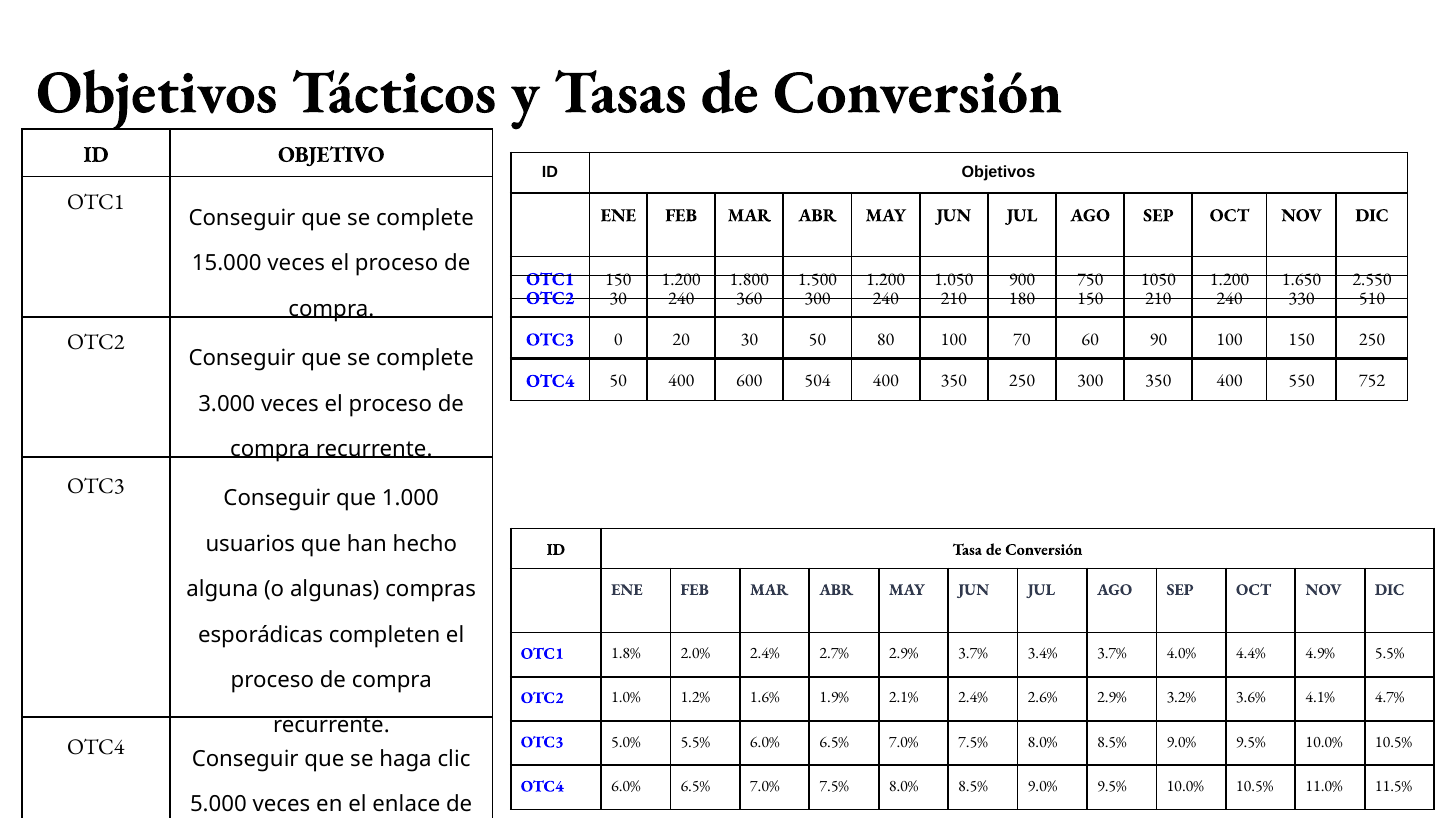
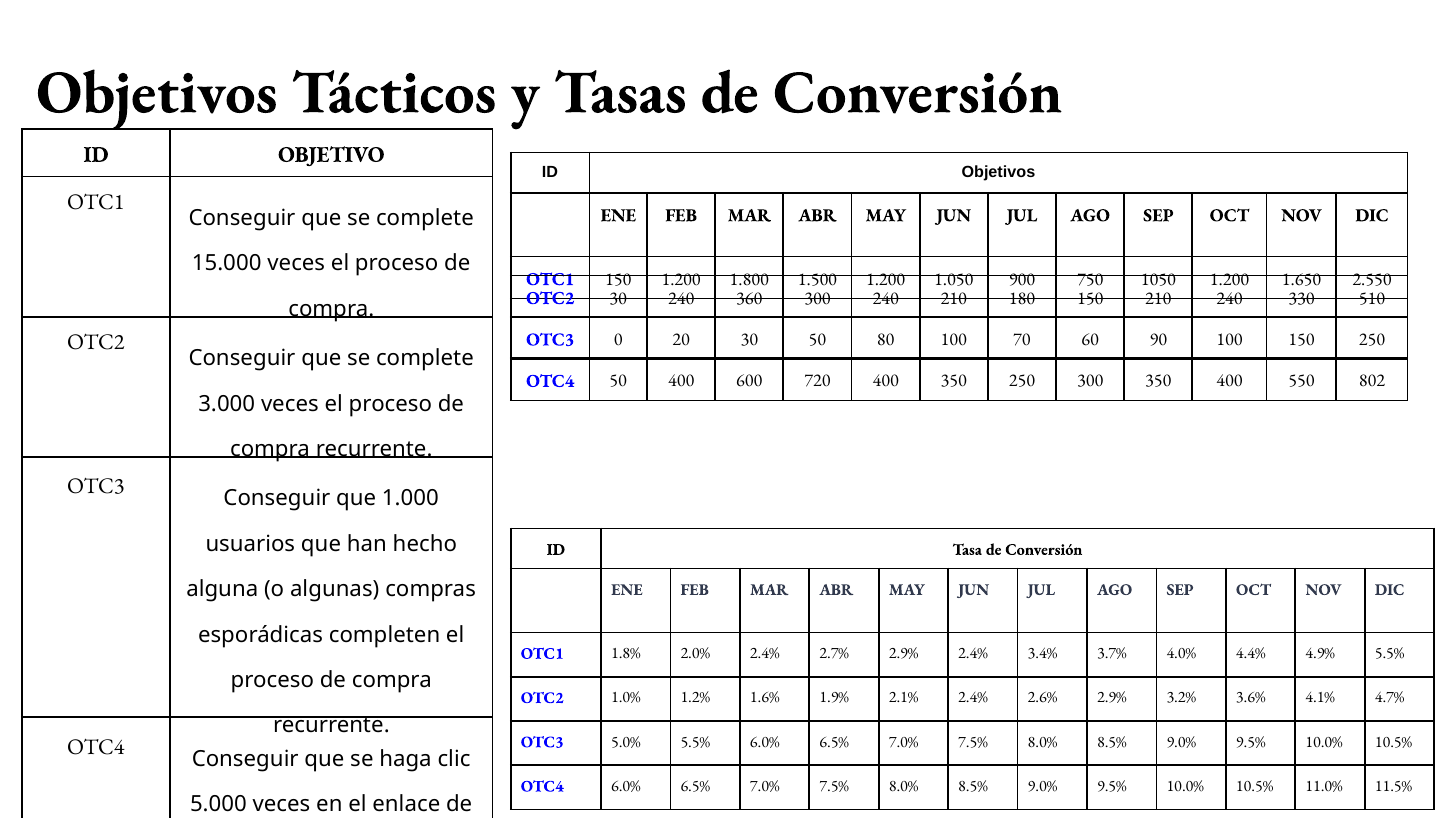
504: 504 -> 720 (817, 381)
752: 752 -> 802 (1372, 381)
2.9% 3.7%: 3.7% -> 2.4% (973, 654)
